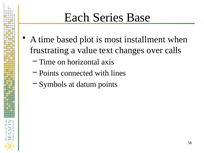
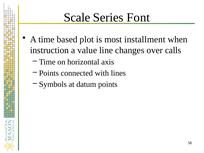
Each: Each -> Scale (77, 18)
Base: Base -> Font (138, 18)
frustrating: frustrating -> instruction (49, 50)
text: text -> line (106, 50)
